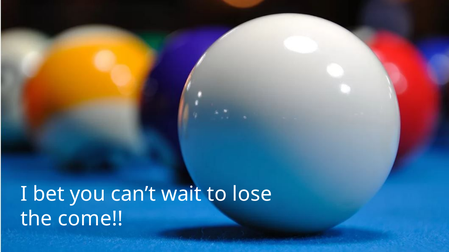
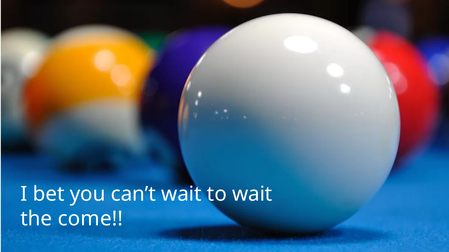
to lose: lose -> wait (252, 195)
